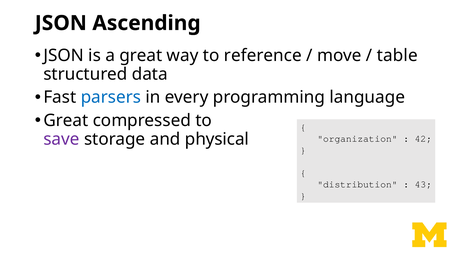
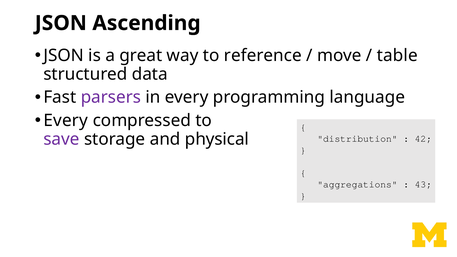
parsers colour: blue -> purple (111, 97)
Great: Great -> Every (66, 121)
organization: organization -> distribution (357, 139)
distribution: distribution -> aggregations (357, 185)
